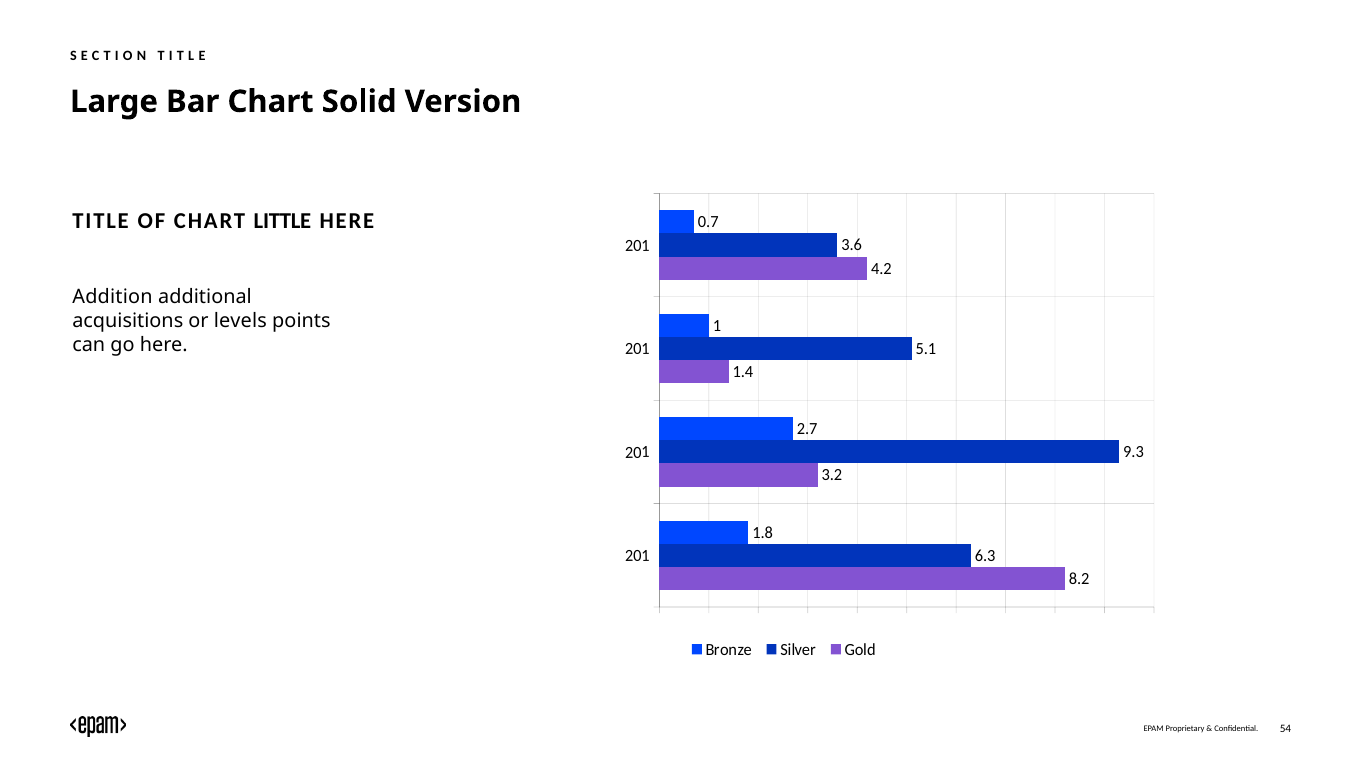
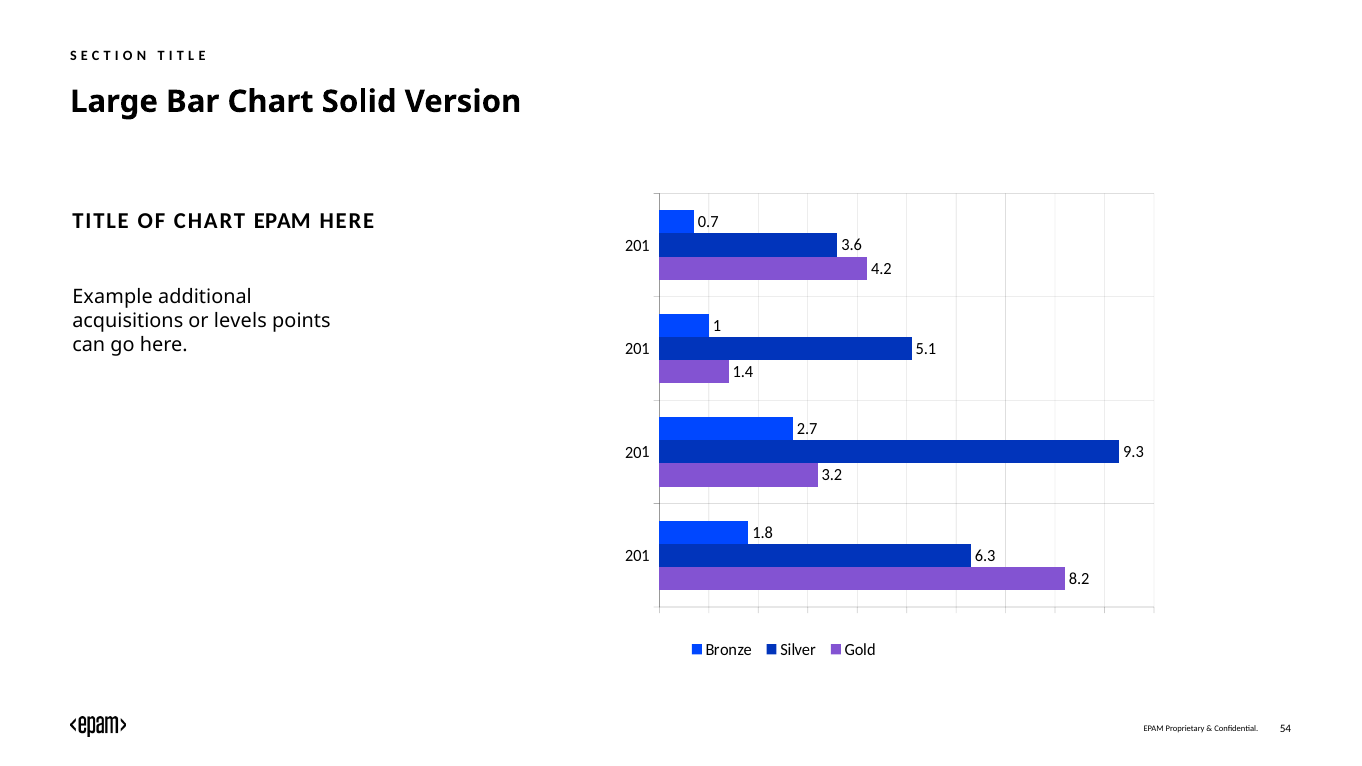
CHART LITTLE: LITTLE -> EPAM (282, 221)
Addition: Addition -> Example (113, 297)
